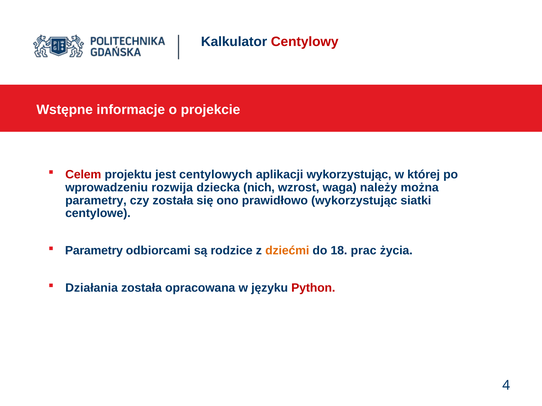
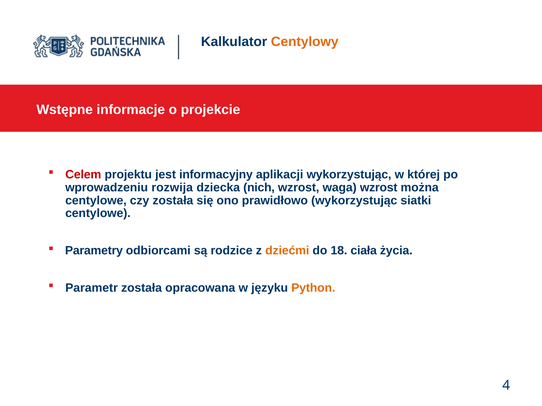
Centylowy colour: red -> orange (305, 42)
centylowych: centylowych -> informacyjny (216, 175)
waga należy: należy -> wzrost (379, 188)
parametry: parametry -> centylowe (96, 201)
prac: prac -> ciała (364, 251)
Działania: Działania -> Parametr (92, 288)
Python colour: red -> orange (313, 288)
